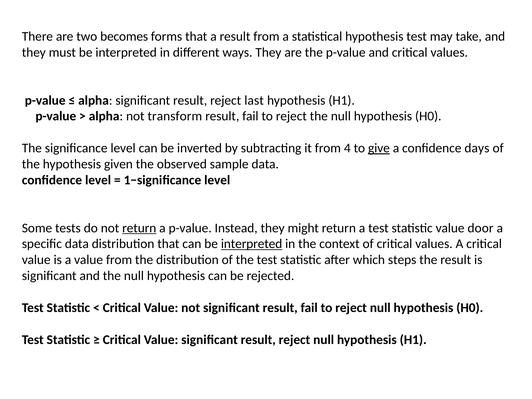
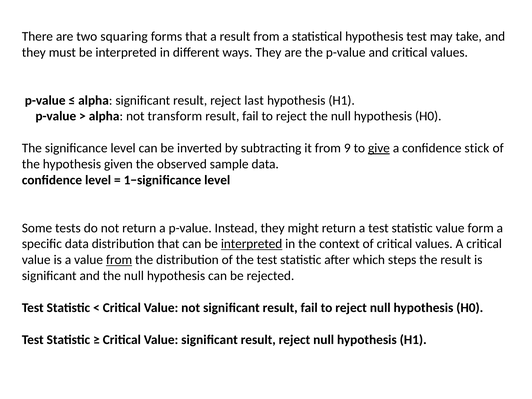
becomes: becomes -> squaring (124, 36)
4: 4 -> 9 (347, 148)
days: days -> stick (477, 148)
return underline: present -> none (139, 228)
door: door -> form (481, 228)
from underline: none -> present (119, 260)
